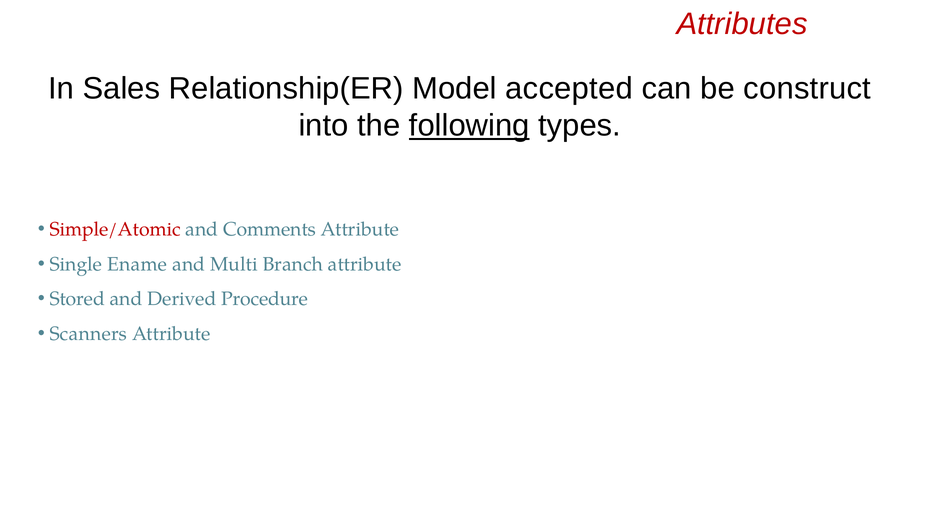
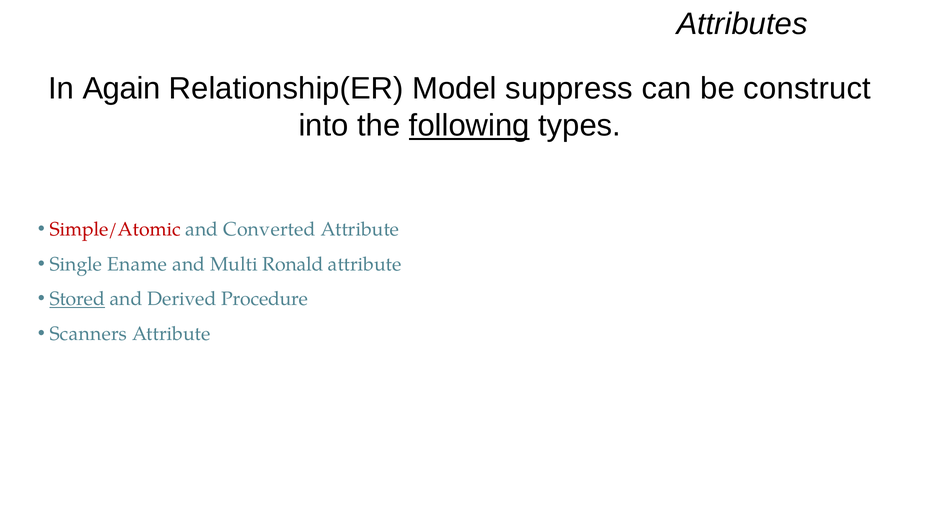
Attributes colour: red -> black (742, 24)
Sales: Sales -> Again (122, 89)
accepted: accepted -> suppress (569, 89)
Comments: Comments -> Converted (269, 230)
Branch: Branch -> Ronald (293, 265)
Stored underline: none -> present (77, 299)
